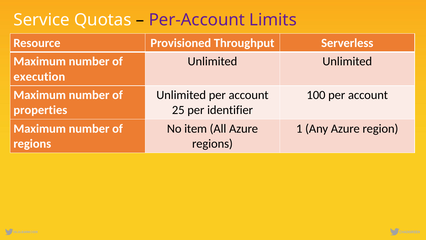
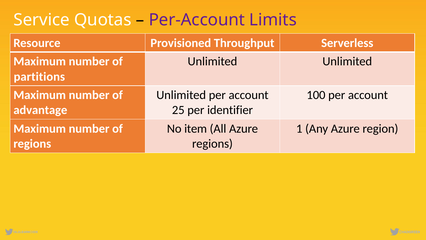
execution: execution -> partitions (39, 76)
properties: properties -> advantage (40, 110)
